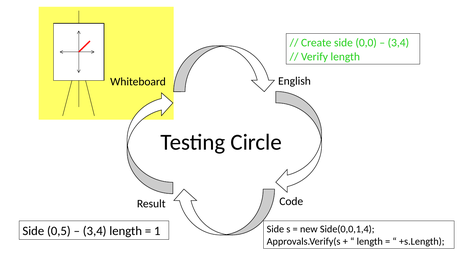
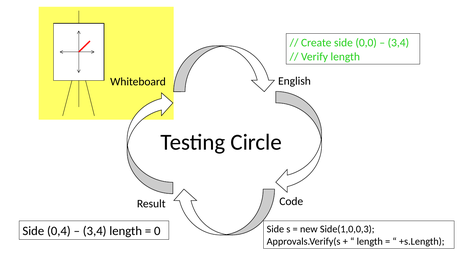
Side(0,0,1,4: Side(0,0,1,4 -> Side(1,0,0,3 (347, 229)
0,5: 0,5 -> 0,4 (59, 231)
1: 1 -> 0 (157, 231)
